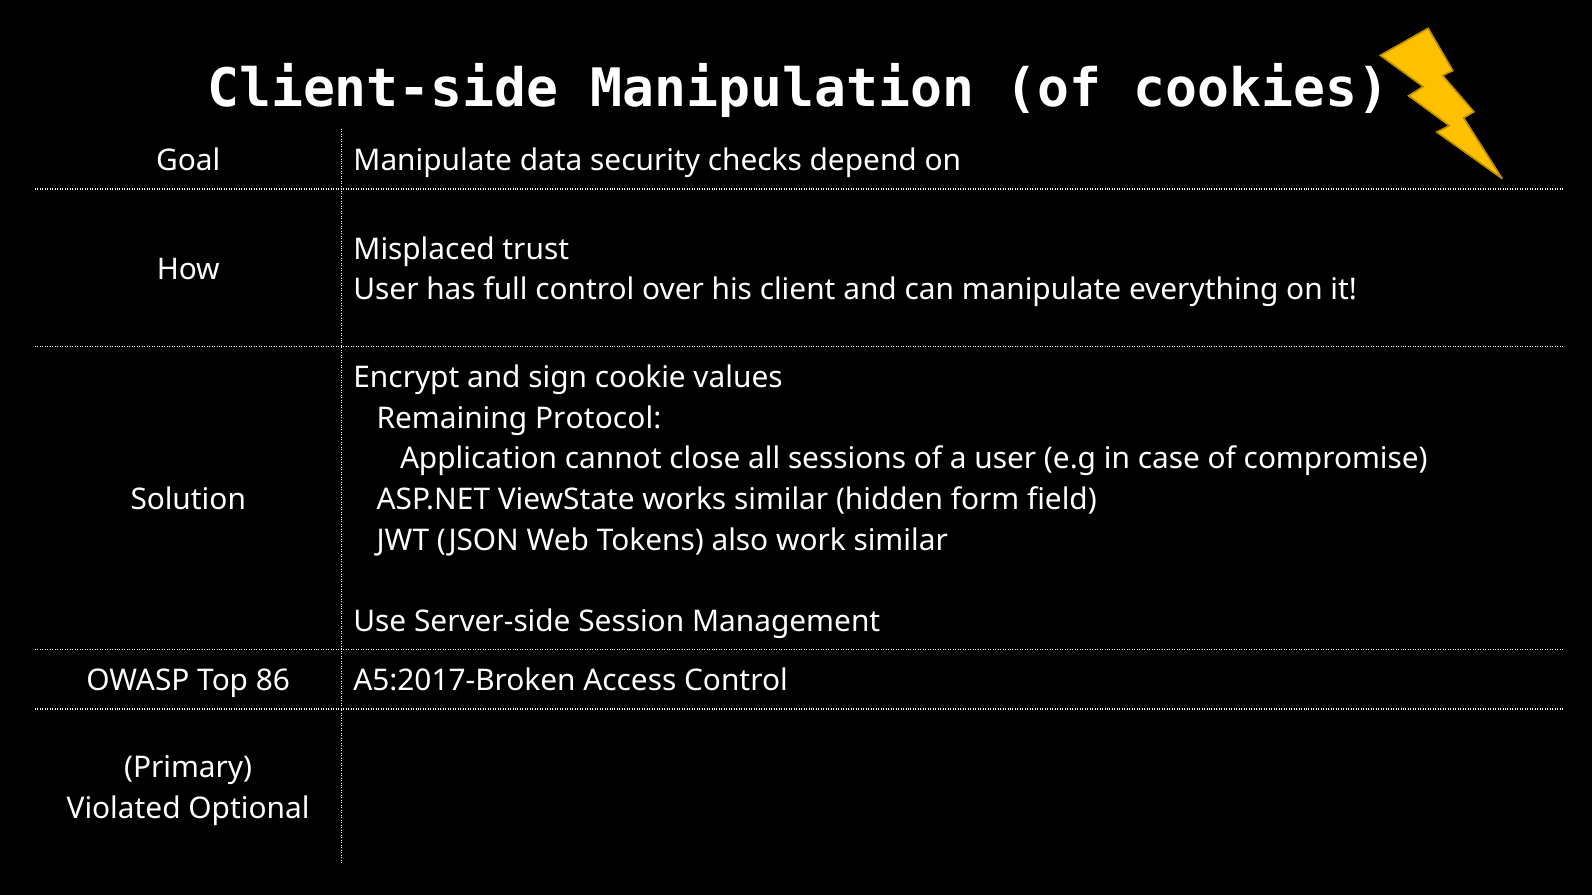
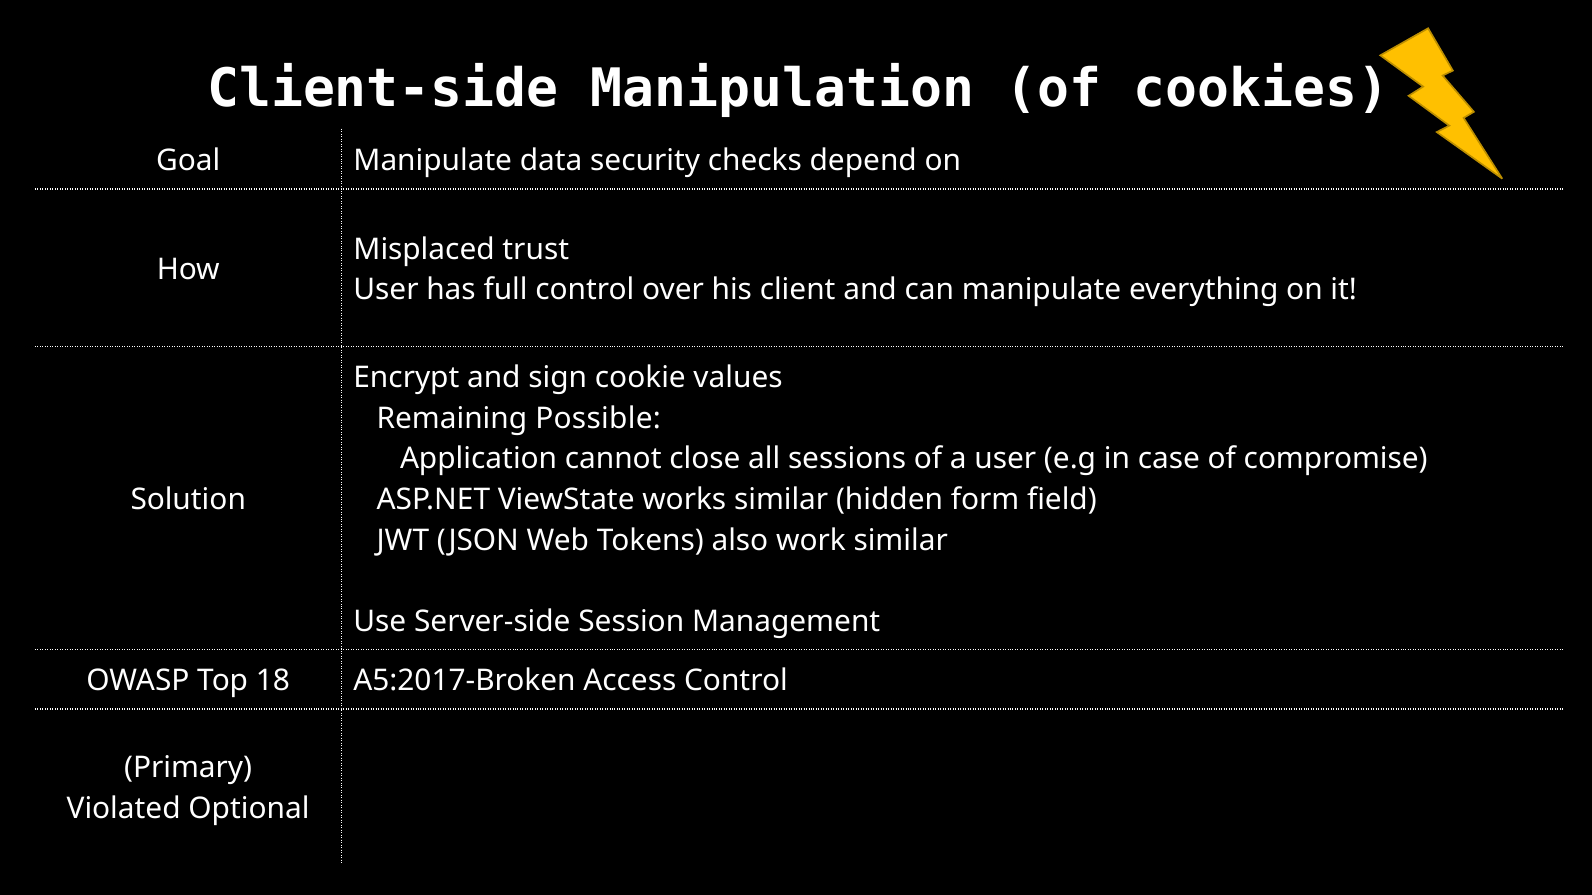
Protocol: Protocol -> Possible (598, 419)
86: 86 -> 18 (273, 681)
